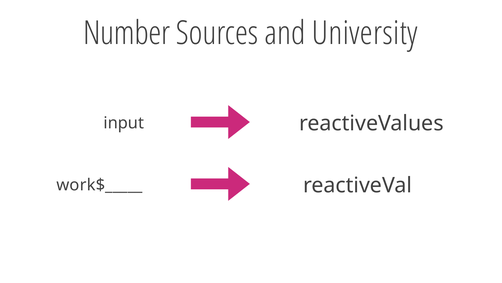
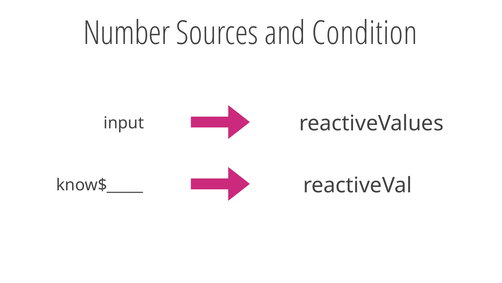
University: University -> Condition (365, 33)
work$_____: work$_____ -> know$_____ (100, 185)
